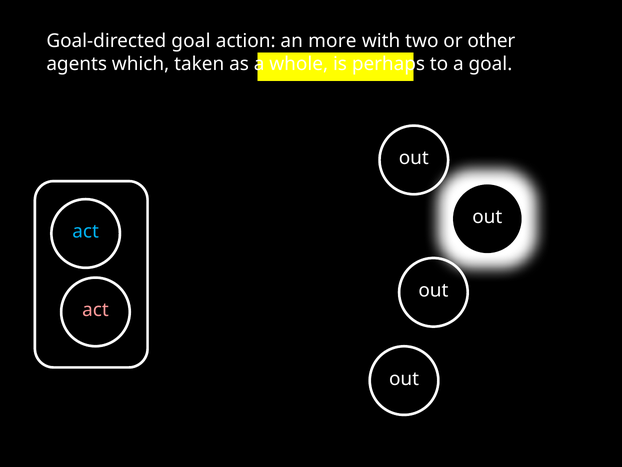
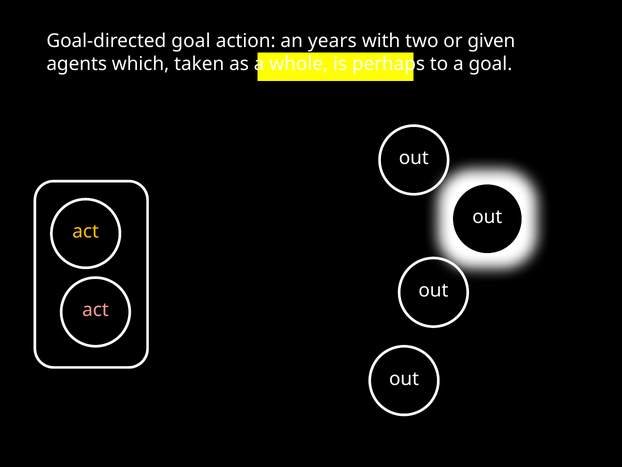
more: more -> years (332, 41)
other: other -> given (491, 41)
act colour: light blue -> yellow (86, 231)
